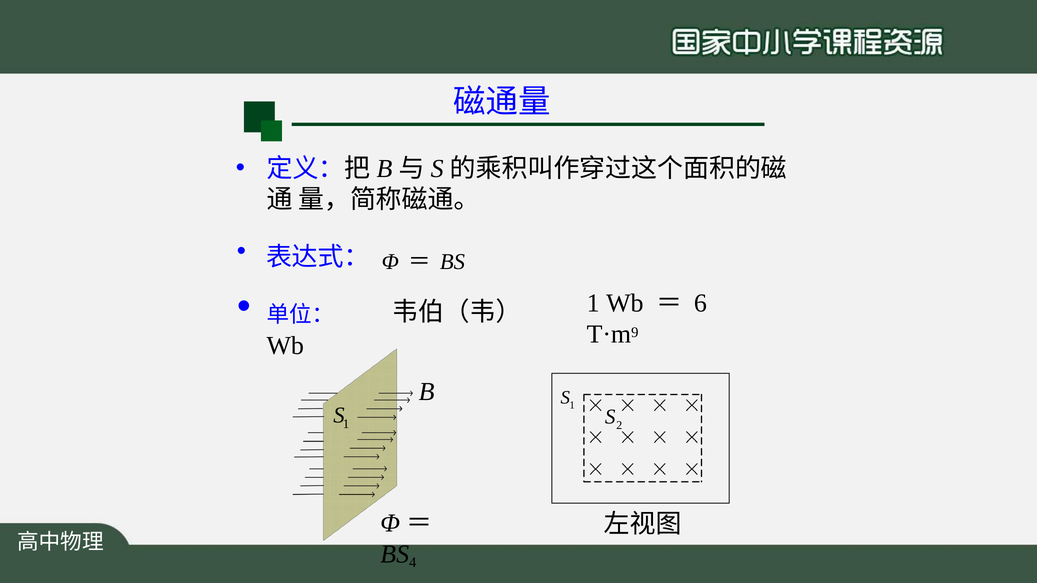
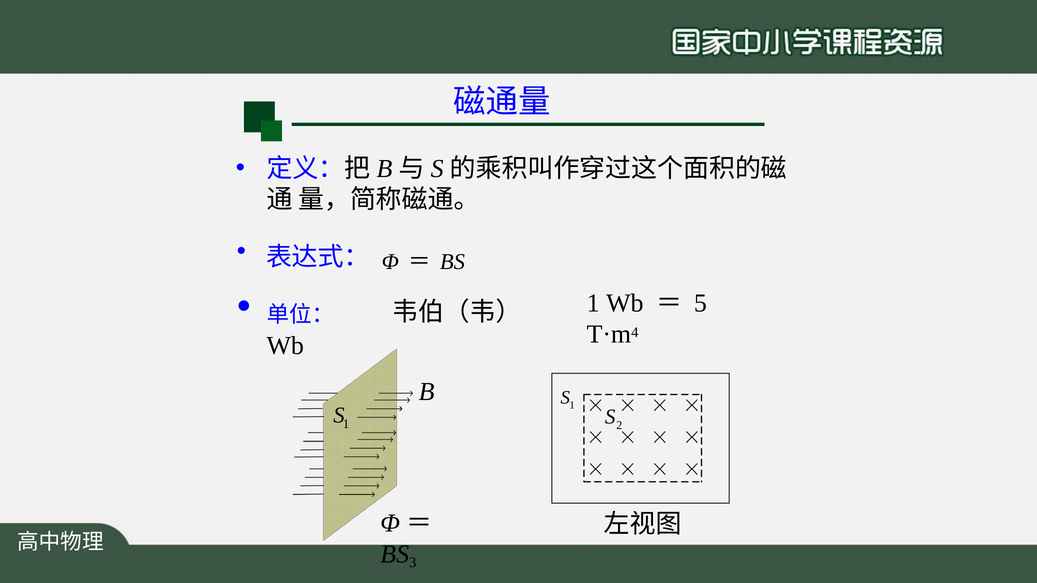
6: 6 -> 5 (700, 303)
9: 9 -> 4 (635, 333)
4: 4 -> 3 (413, 563)
